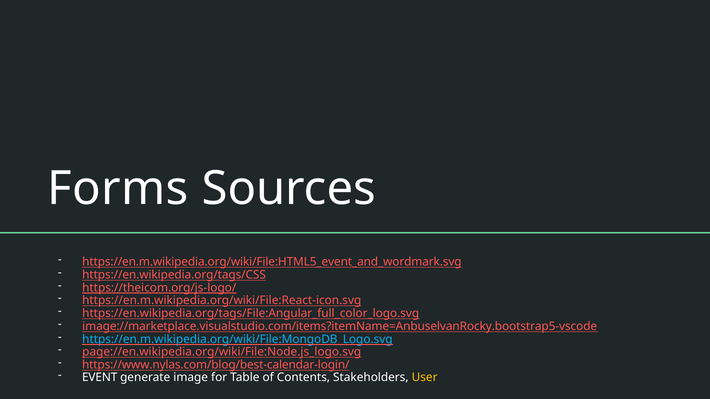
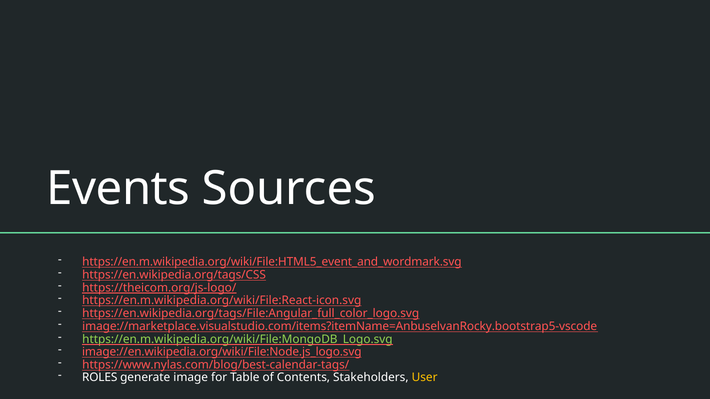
Forms: Forms -> Events (118, 189)
https://en.m.wikipedia.org/wiki/File:MongoDB_Logo.svg colour: light blue -> light green (237, 339)
page://en.wikipedia.org/wiki/File:Node.js_logo.svg: page://en.wikipedia.org/wiki/File:Node.js_logo.svg -> image://en.wikipedia.org/wiki/File:Node.js_logo.svg (222, 352)
https://www.nylas.com/blog/best-calendar-login/: https://www.nylas.com/blog/best-calendar-login/ -> https://www.nylas.com/blog/best-calendar-tags/ (216, 365)
EVENT: EVENT -> ROLES (100, 378)
